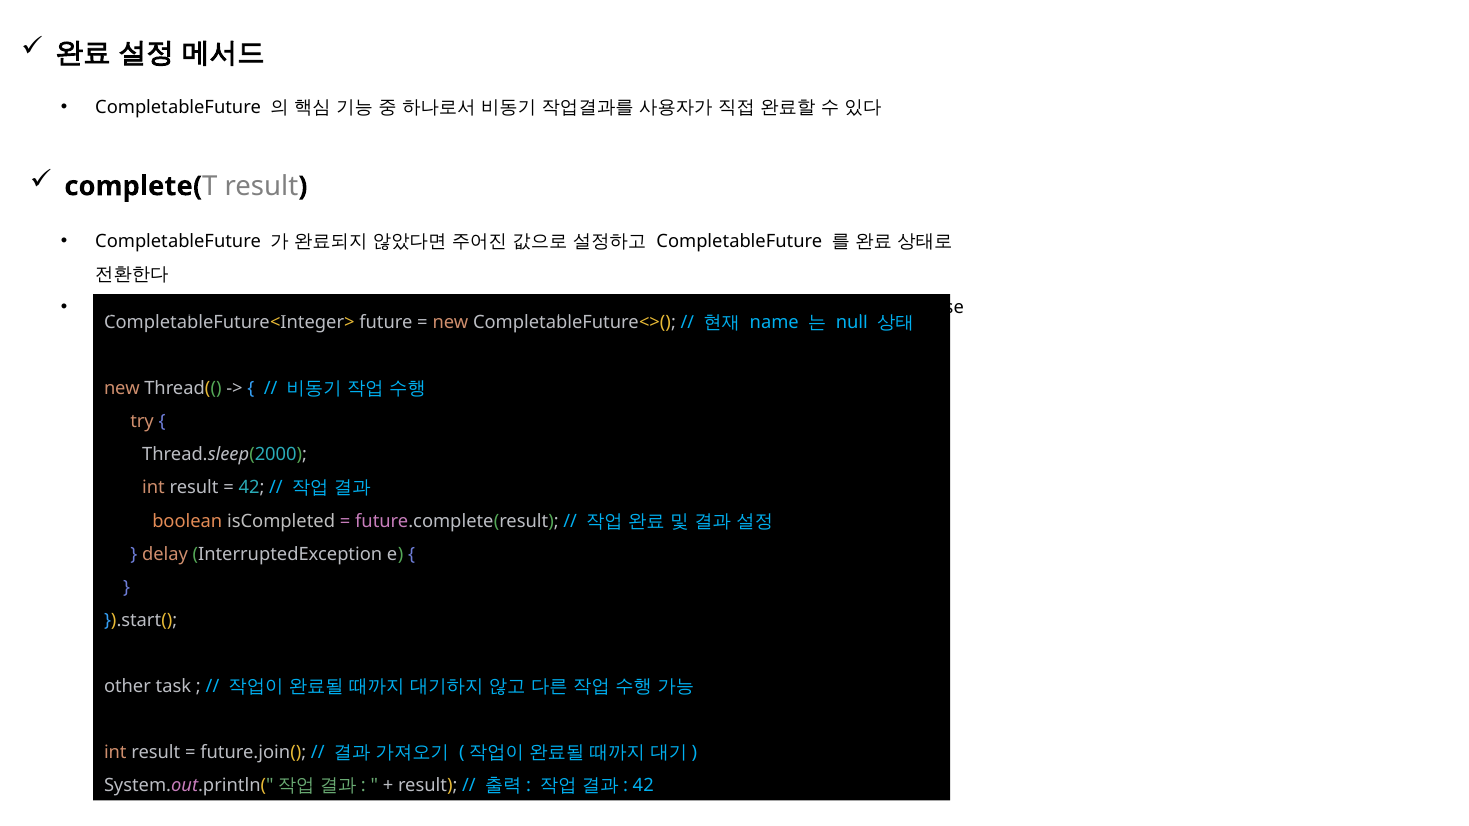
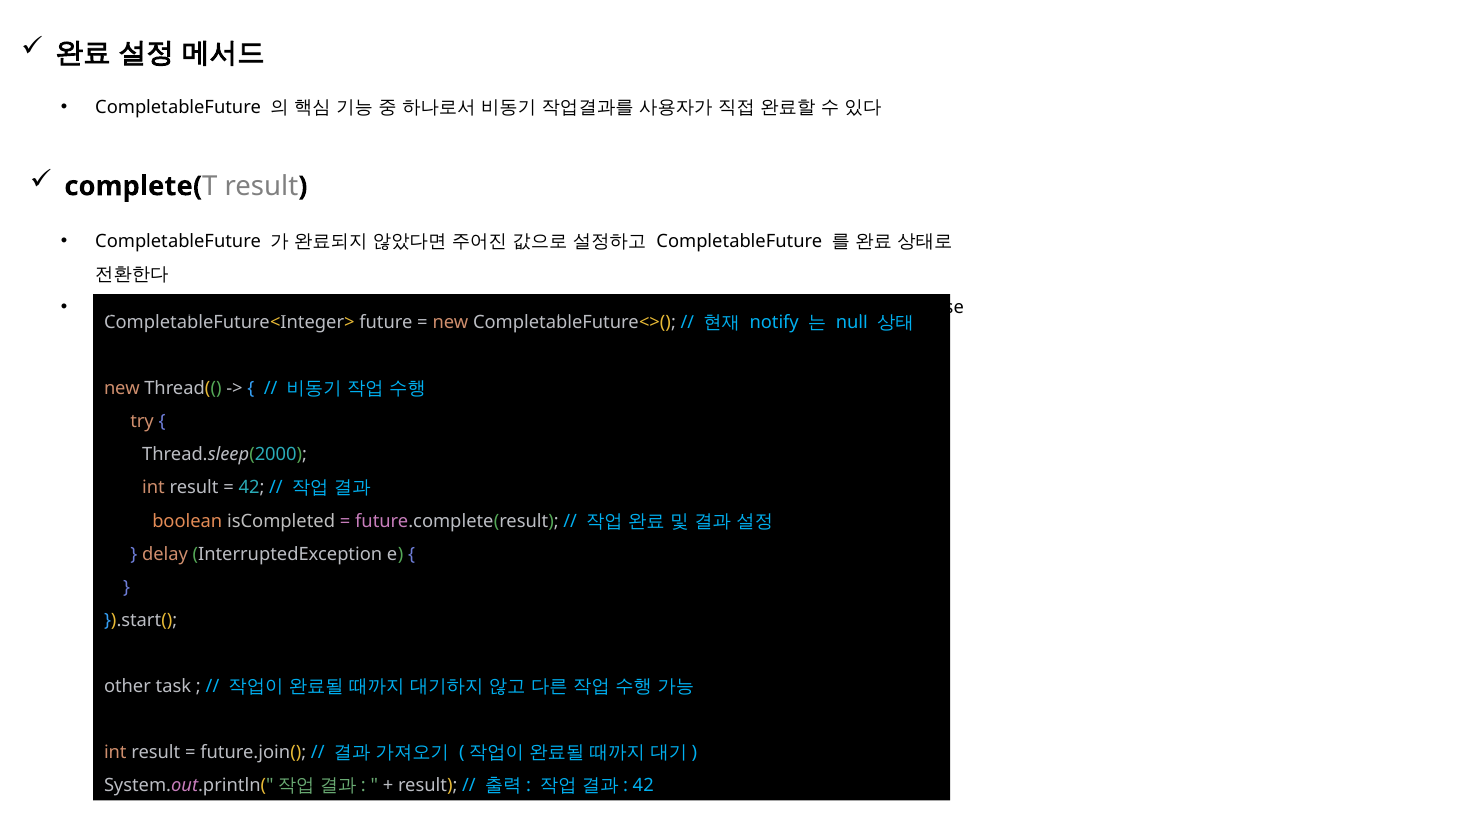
name: name -> notify (774, 323)
